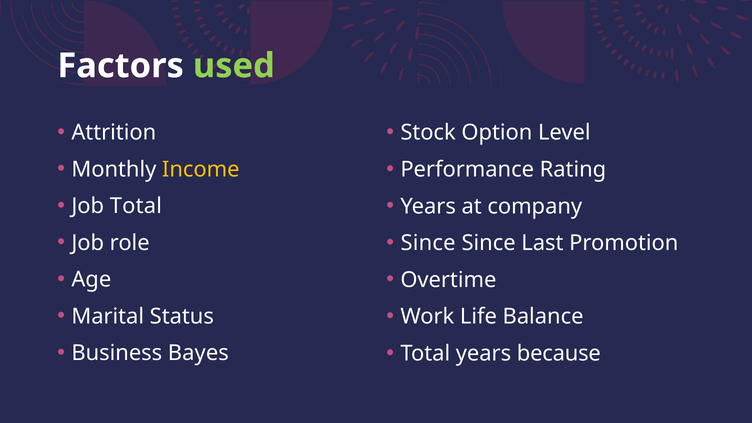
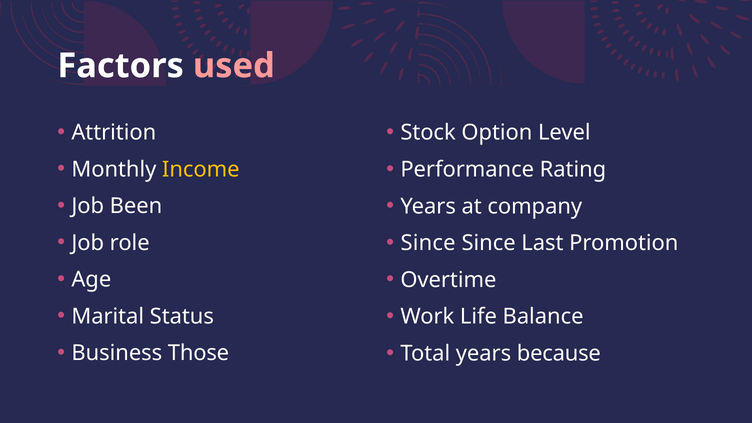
used colour: light green -> pink (234, 66)
Job Total: Total -> Been (136, 206)
Bayes: Bayes -> Those (198, 353)
